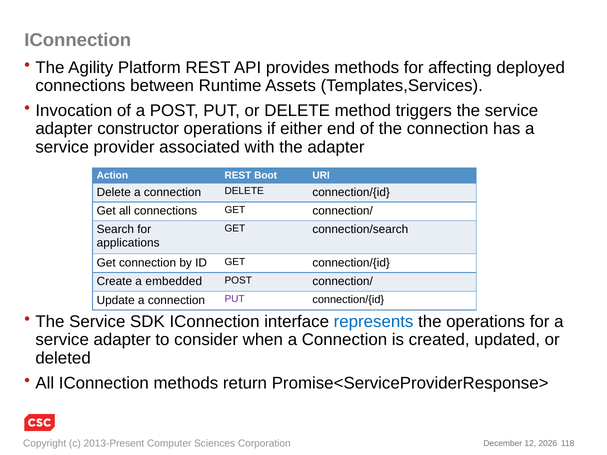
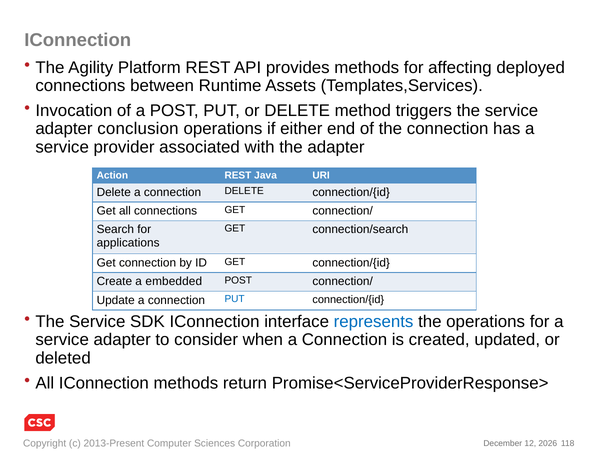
constructor: constructor -> conclusion (138, 129)
Boot: Boot -> Java (266, 176)
PUT colour: purple -> blue (235, 299)
